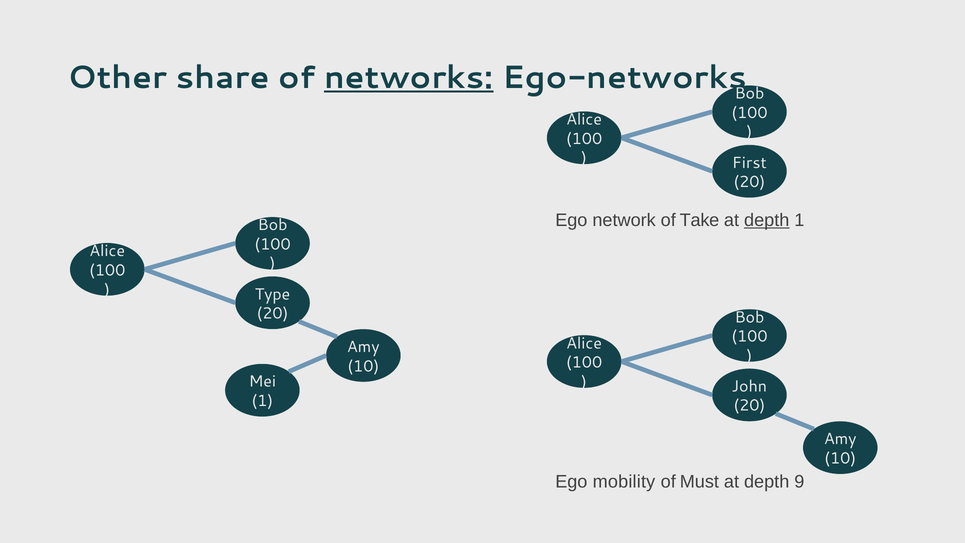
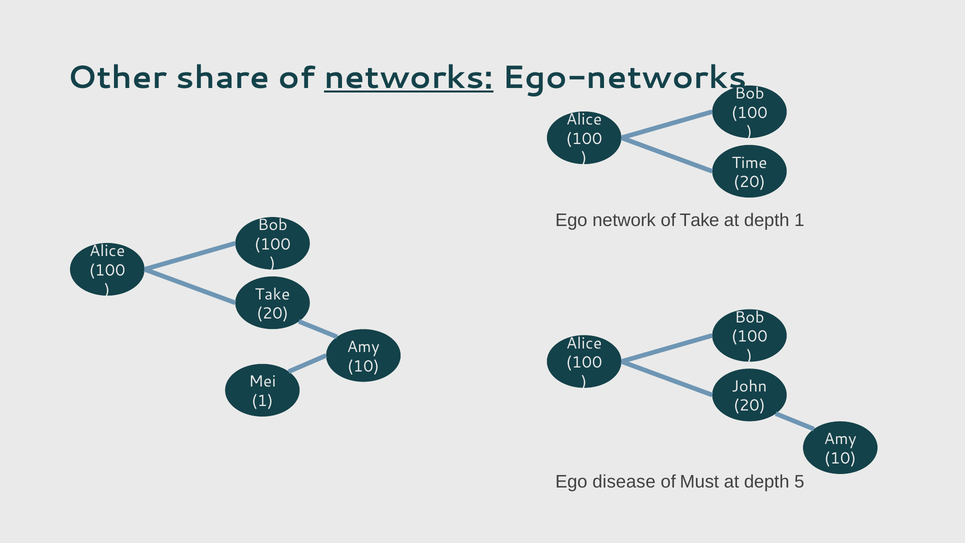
First: First -> Time (749, 163)
depth underline: present -> none (767, 220)
Type: Type -> Take (272, 294)
mobility: mobility -> disease (624, 482)
9: 9 -> 5 (799, 482)
